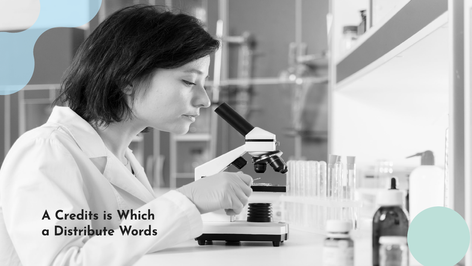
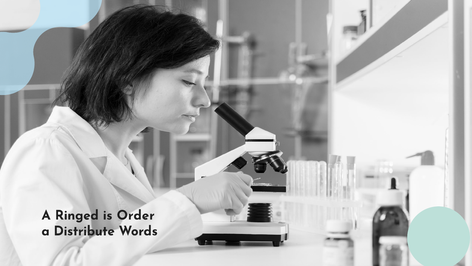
Credits: Credits -> Ringed (77, 215)
Which: Which -> Order (136, 215)
